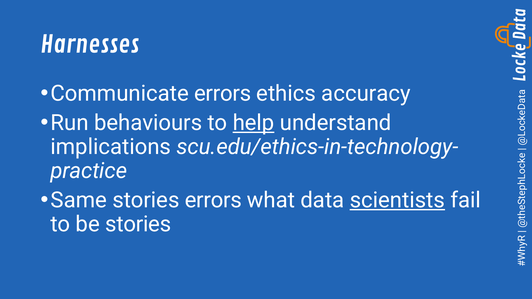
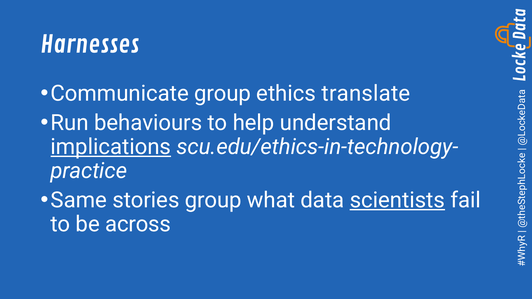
Communicate errors: errors -> group (223, 93)
accuracy: accuracy -> translate (366, 93)
help underline: present -> none (254, 123)
implications underline: none -> present (111, 147)
stories errors: errors -> group (213, 200)
be stories: stories -> across (138, 224)
